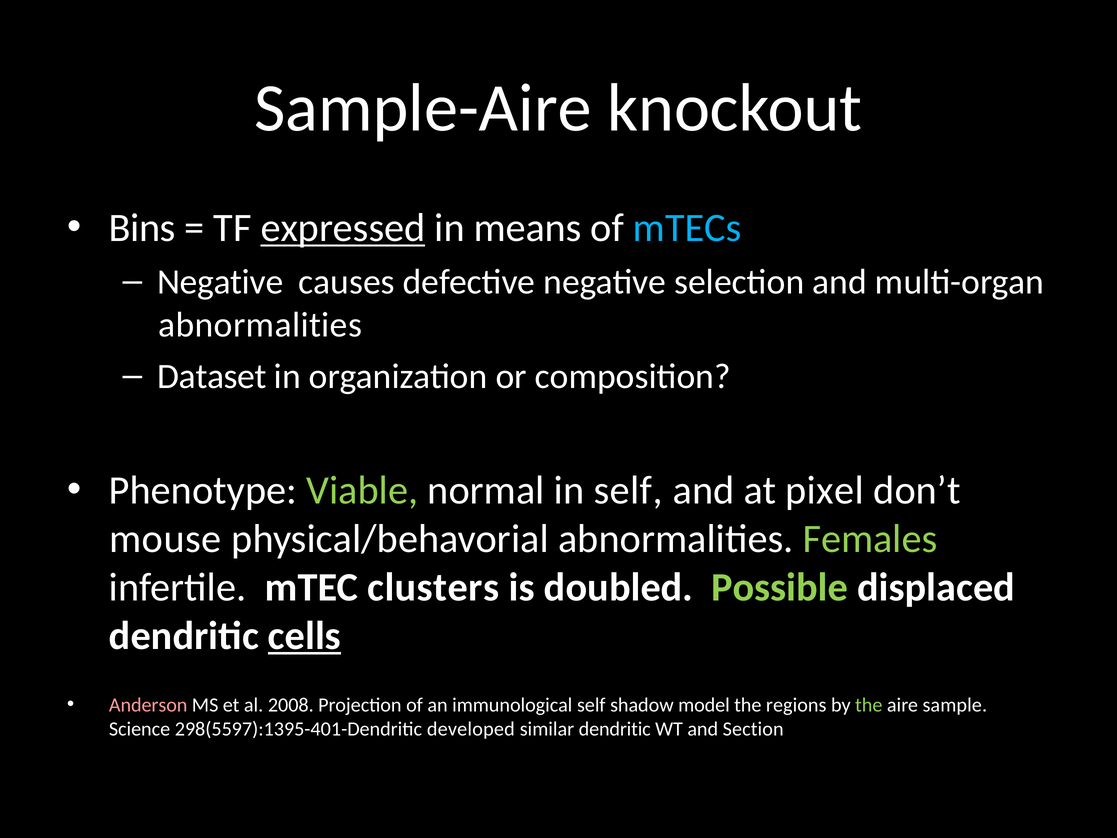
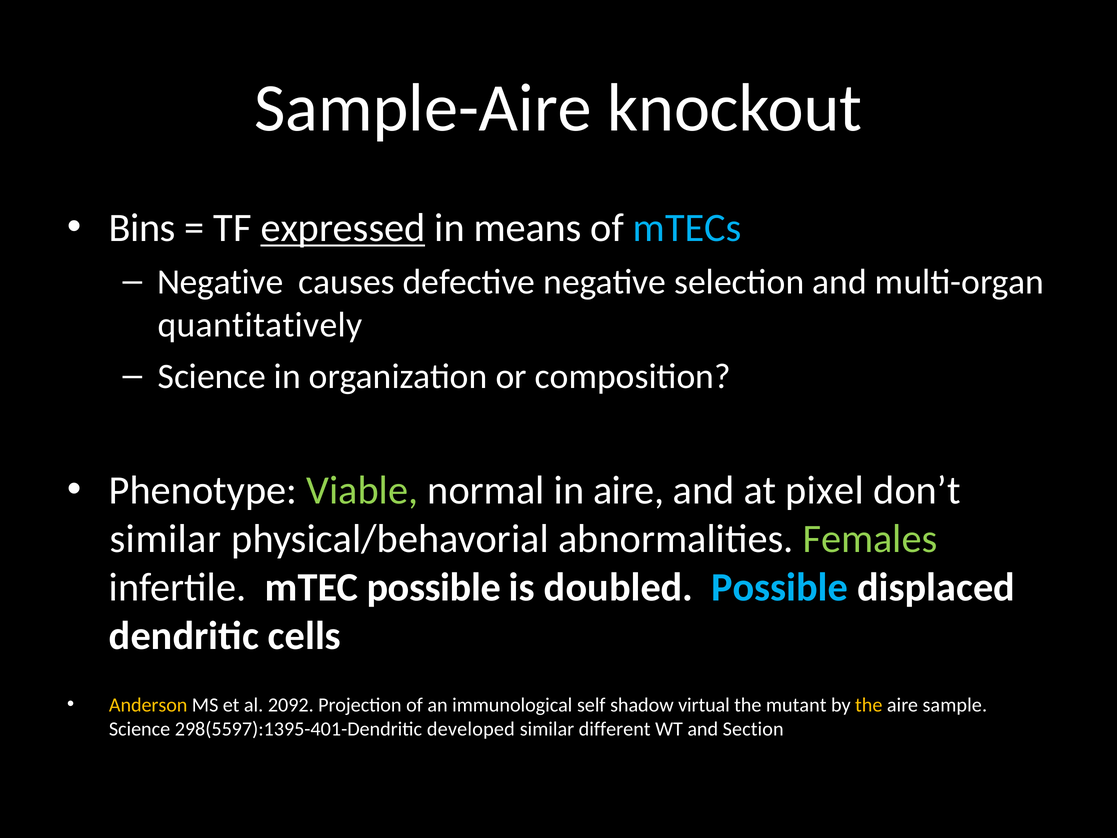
abnormalities: abnormalities -> quantitatively (260, 325)
Dataset: Dataset -> Science (212, 376)
in self: self -> aire (629, 490)
mouse: mouse -> similar (165, 539)
mTEC clusters: clusters -> possible (434, 587)
Possible colour: light green -> light blue (780, 587)
cells underline: present -> none (304, 636)
Anderson colour: pink -> yellow (148, 705)
2008: 2008 -> 2092 (291, 705)
model: model -> virtual (704, 705)
regions: regions -> mutant (796, 705)
the colour: light green -> yellow (869, 705)
similar dendritic: dendritic -> different (615, 729)
